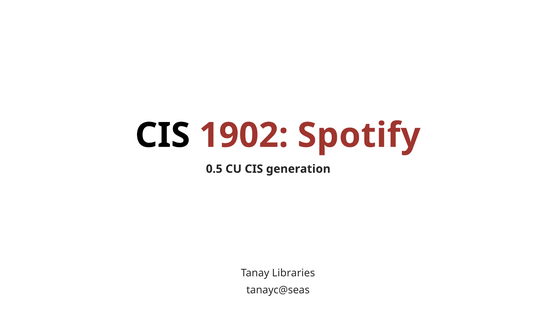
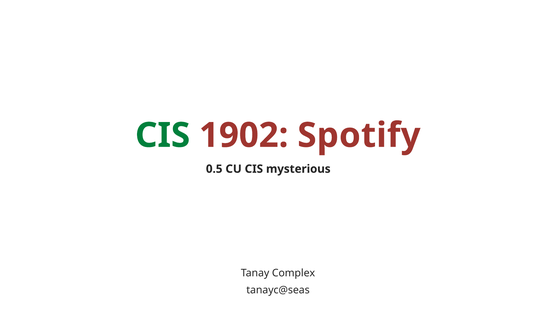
CIS colour: black -> green (163, 135)
generation: generation -> mysterious (298, 169)
Libraries: Libraries -> Complex (293, 273)
